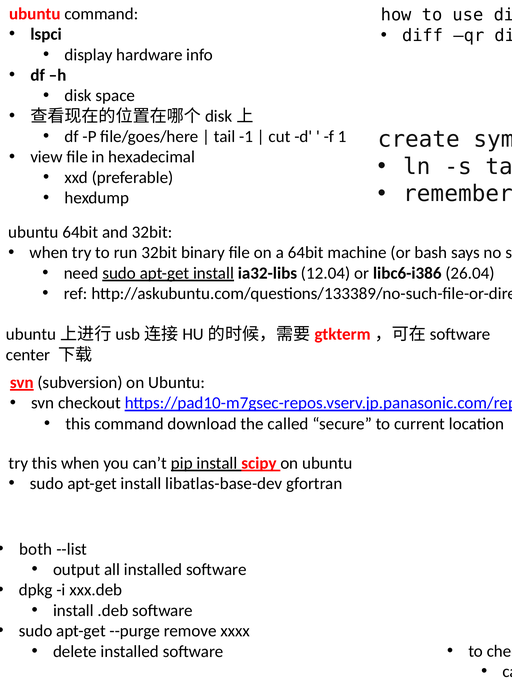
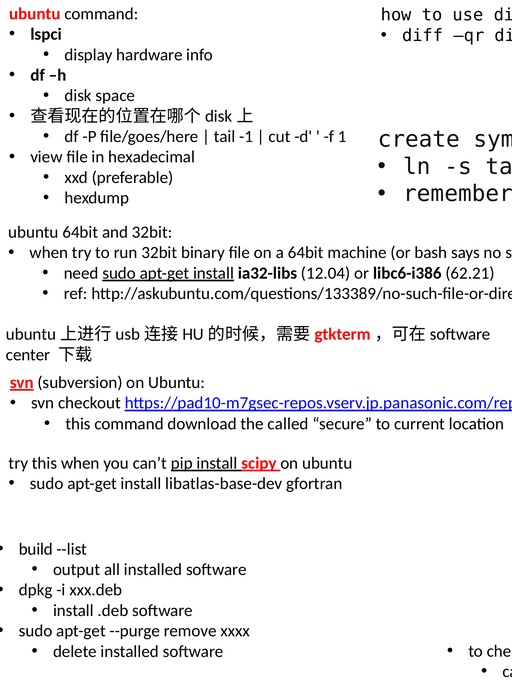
26.04: 26.04 -> 62.21 (470, 273)
both: both -> build (36, 550)
